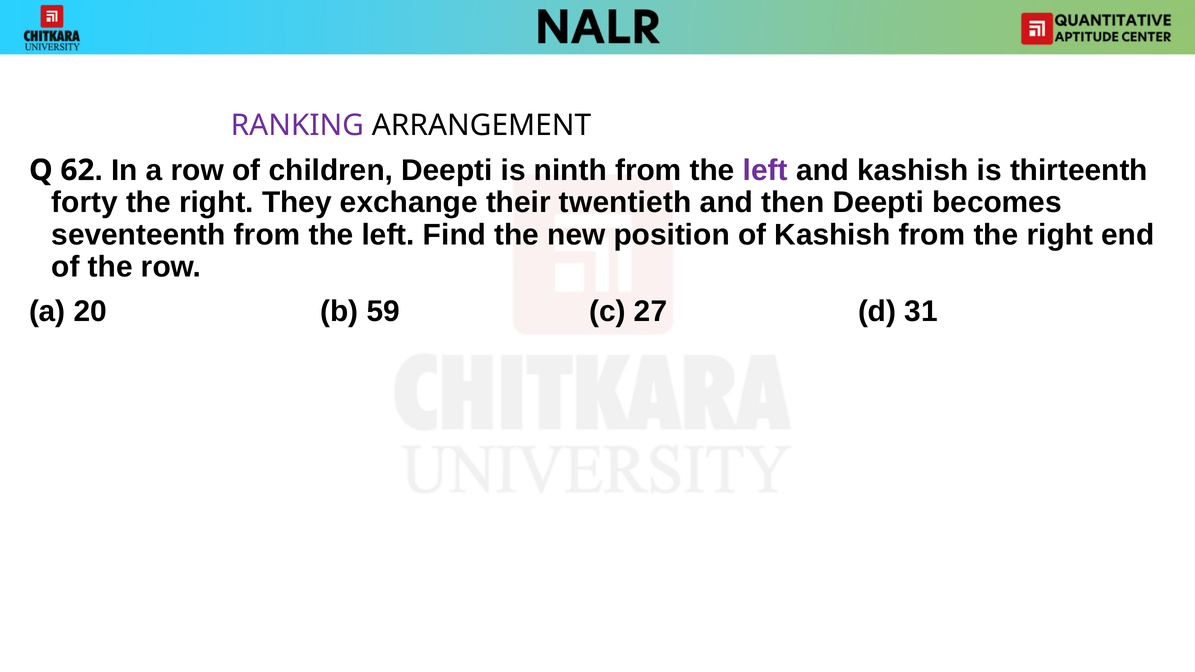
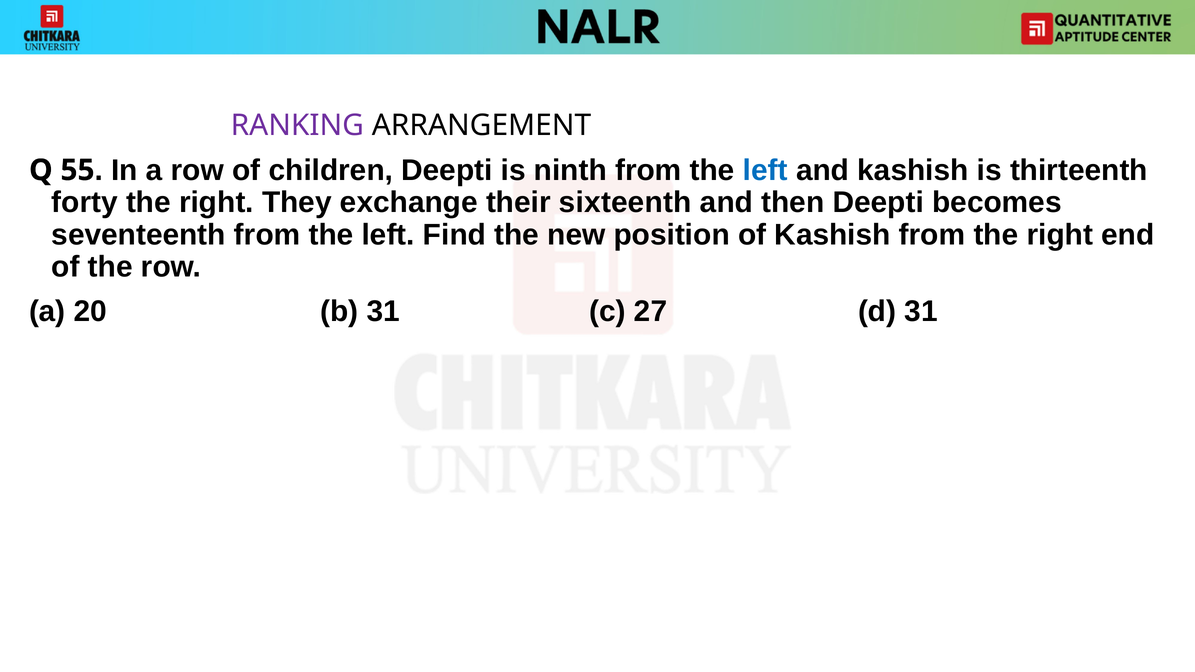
62: 62 -> 55 (77, 170)
left colour: purple -> blue (765, 170)
twentieth: twentieth -> sixteenth (625, 202)
b 59: 59 -> 31 (383, 312)
